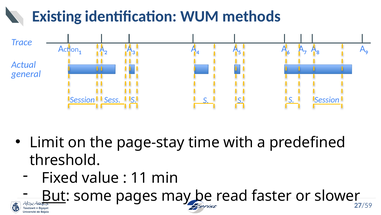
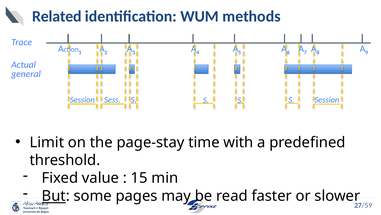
Existing: Existing -> Related (57, 16)
11: 11 -> 15 (139, 178)
